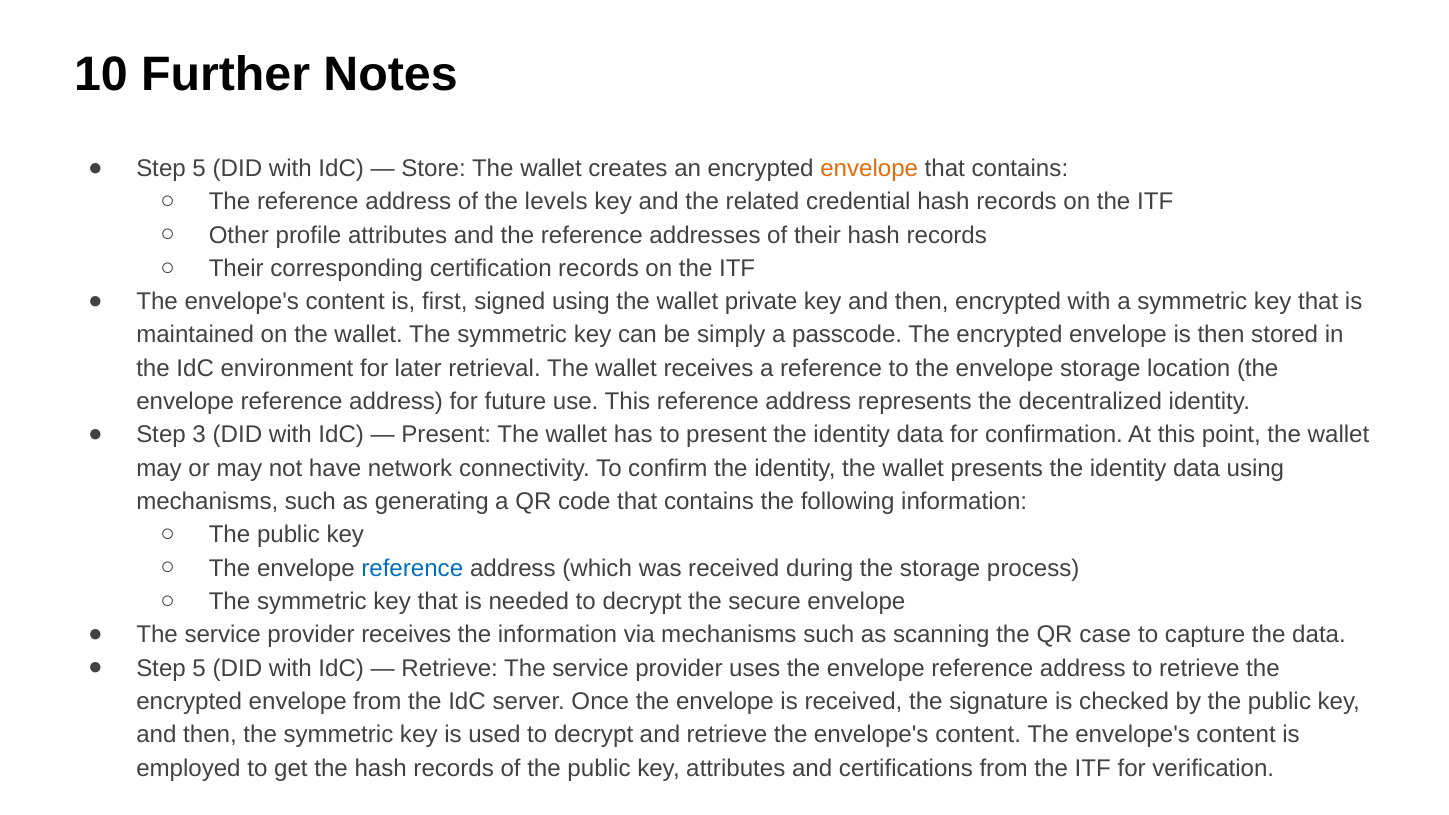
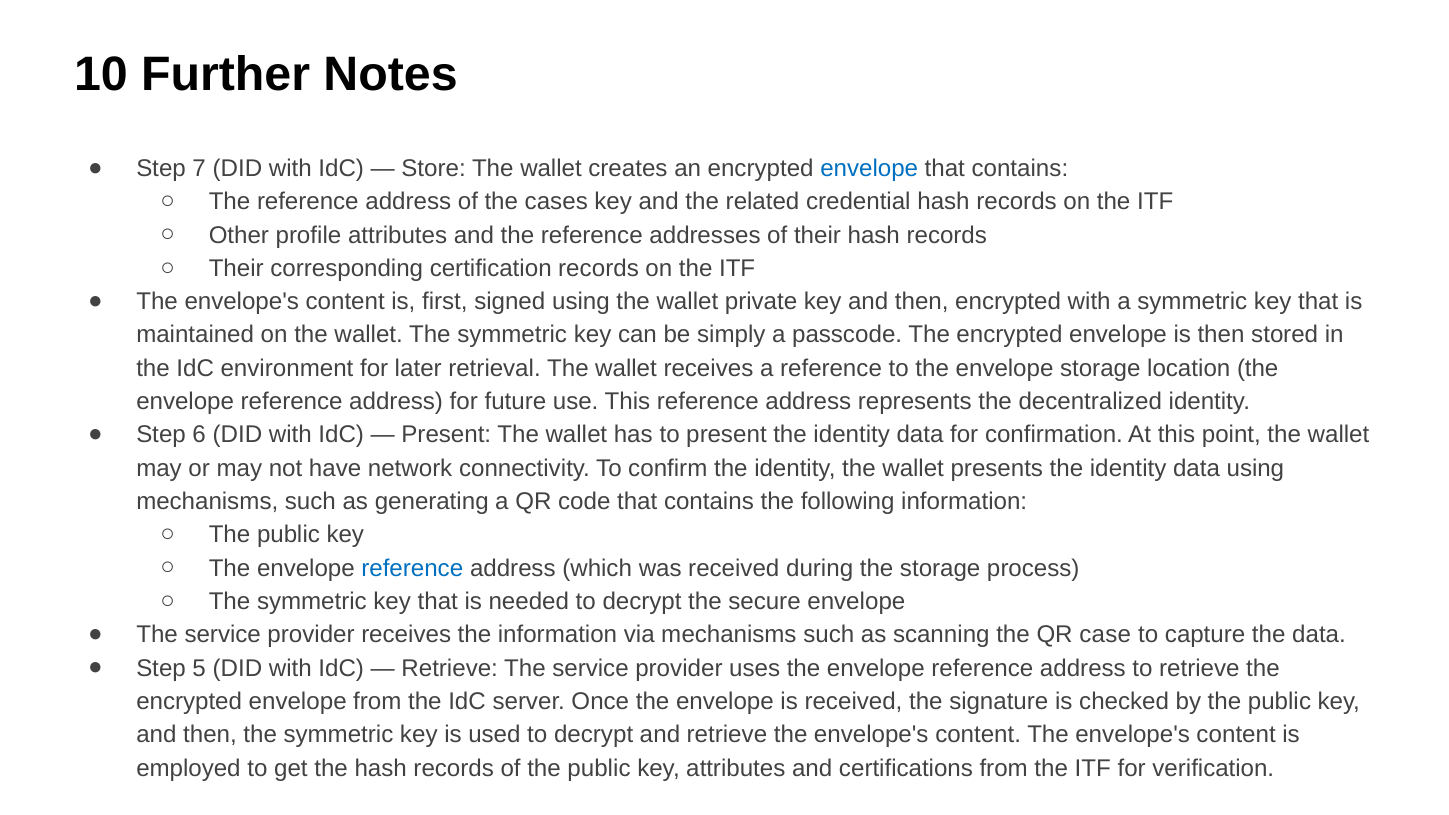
5: 5 -> 7 (199, 168)
envelope colour: orange -> blue (869, 168)
levels: levels -> cases (556, 202)
3: 3 -> 6 (199, 435)
